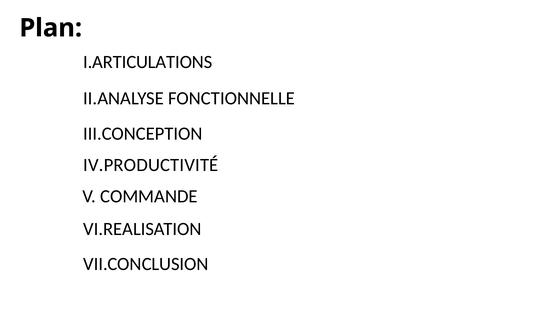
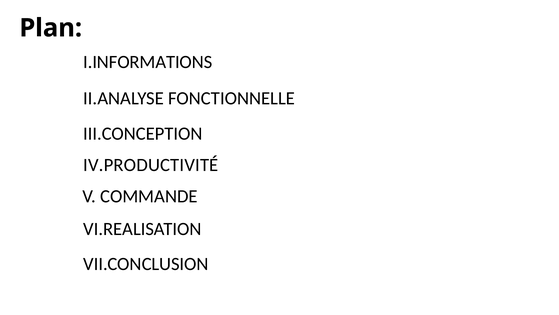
I.ARTICULATIONS: I.ARTICULATIONS -> I.INFORMATIONS (148, 62)
